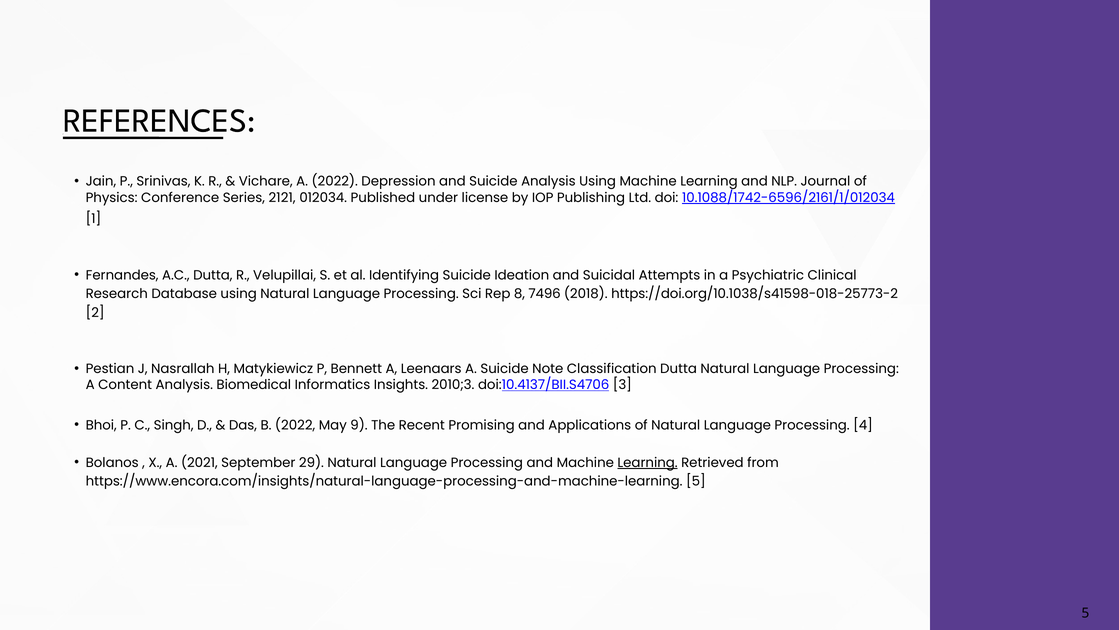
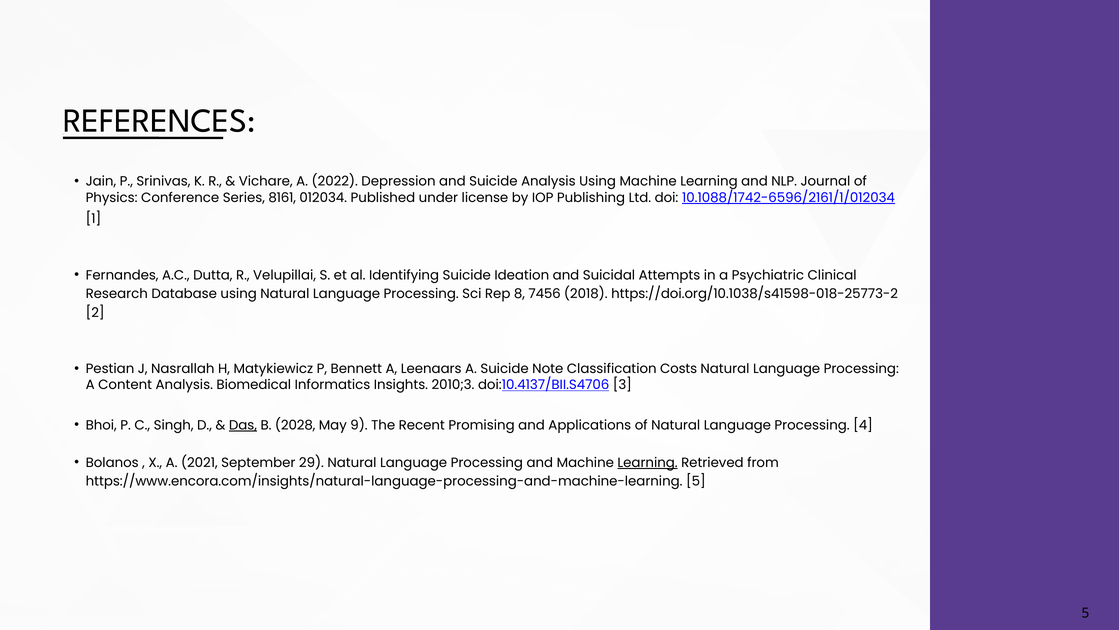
2121: 2121 -> 8161 (282, 197)
7496: 7496 -> 7456 (545, 294)
Classification Dutta: Dutta -> Costs (679, 369)
Das underline: none -> present (243, 425)
B 2022: 2022 -> 2028 (295, 425)
